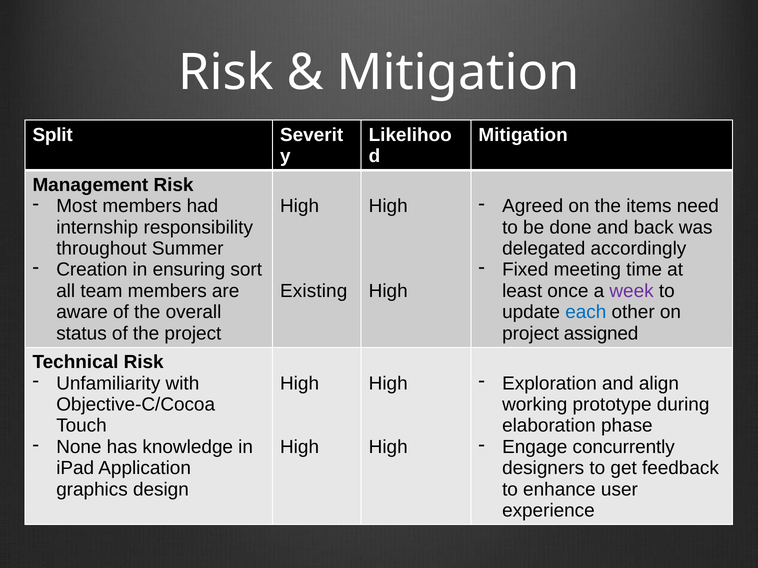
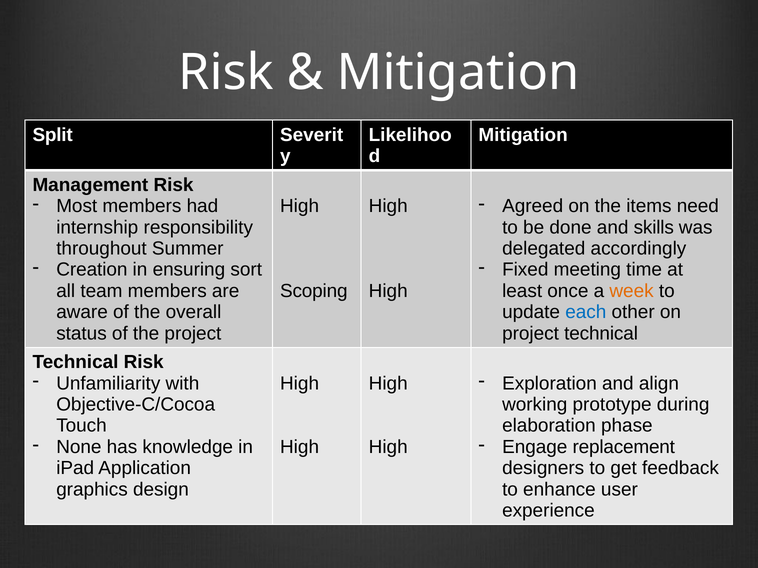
back: back -> skills (654, 227)
Existing: Existing -> Scoping (314, 291)
week colour: purple -> orange (632, 291)
project assigned: assigned -> technical (601, 334)
concurrently: concurrently -> replacement (624, 447)
